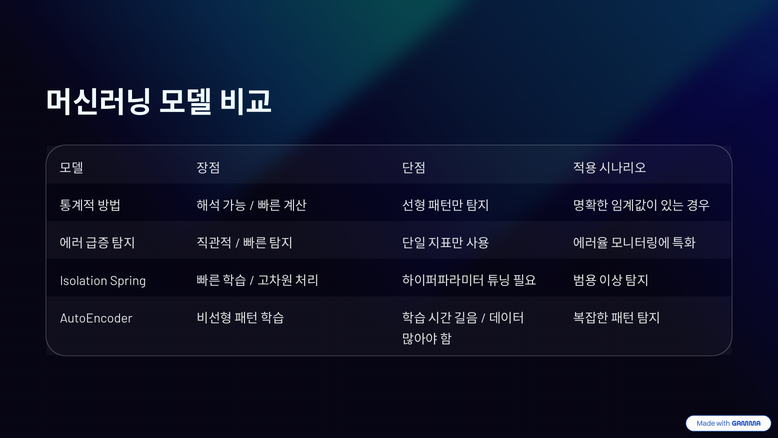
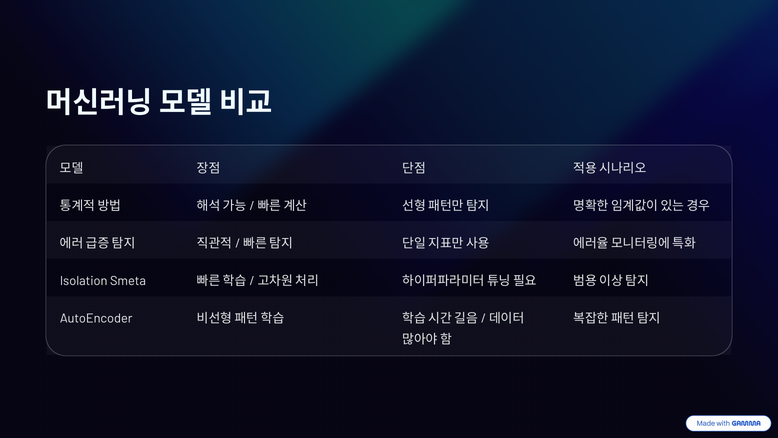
Spring: Spring -> Smeta (128, 281)
